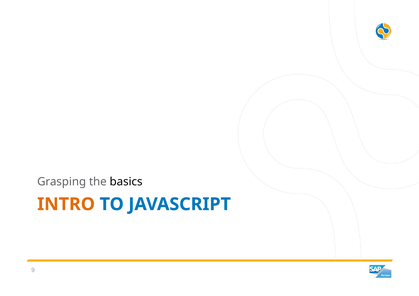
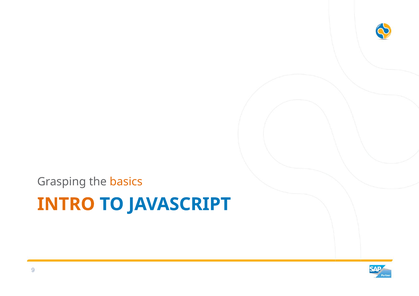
basics colour: black -> orange (126, 182)
